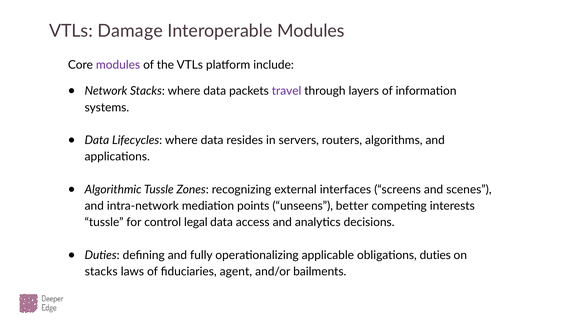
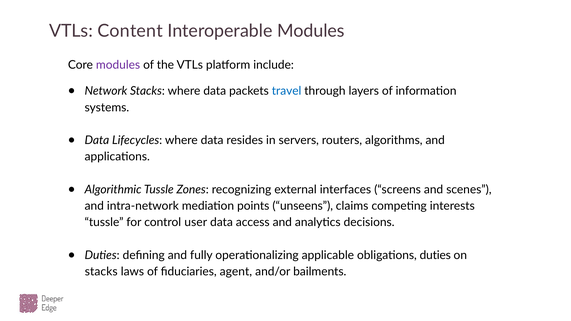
Damage: Damage -> Content (130, 31)
travel colour: purple -> blue (287, 91)
better: better -> claims (352, 206)
legal: legal -> user (196, 222)
